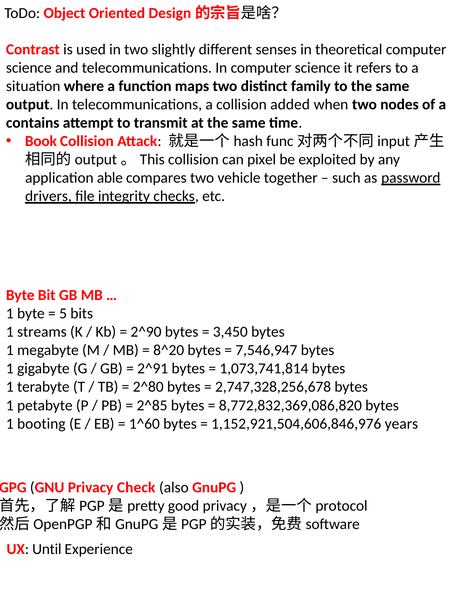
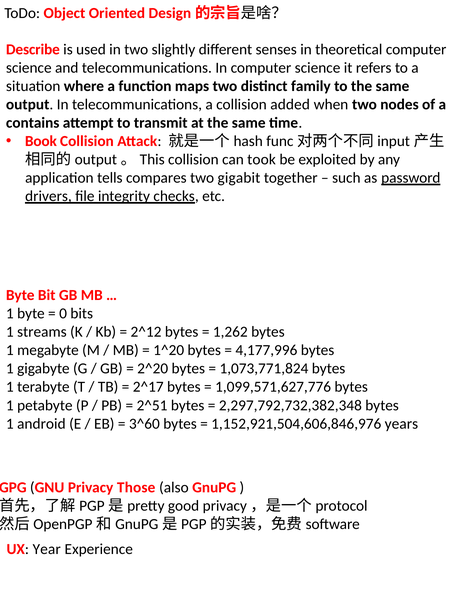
Contrast: Contrast -> Describe (33, 49)
pixel: pixel -> took (262, 160)
able: able -> tells (110, 178)
vehicle: vehicle -> gigabit (239, 178)
5: 5 -> 0 (63, 314)
2^90: 2^90 -> 2^12 (146, 332)
3,450: 3,450 -> 1,262 (230, 332)
8^20: 8^20 -> 1^20 (169, 350)
7,546,947: 7,546,947 -> 4,177,996 (266, 350)
2^91: 2^91 -> 2^20 (153, 369)
1,073,741,814: 1,073,741,814 -> 1,073,771,824 (264, 369)
2^80: 2^80 -> 2^17 (148, 387)
2,747,328,256,678: 2,747,328,256,678 -> 1,099,571,627,776 (273, 387)
2^85: 2^85 -> 2^51 (152, 405)
8,772,832,369,086,820: 8,772,832,369,086,820 -> 2,297,792,732,382,348 (290, 405)
booting: booting -> android (41, 424)
1^60: 1^60 -> 3^60 (144, 424)
Check: Check -> Those (136, 487)
Until: Until -> Year (47, 549)
